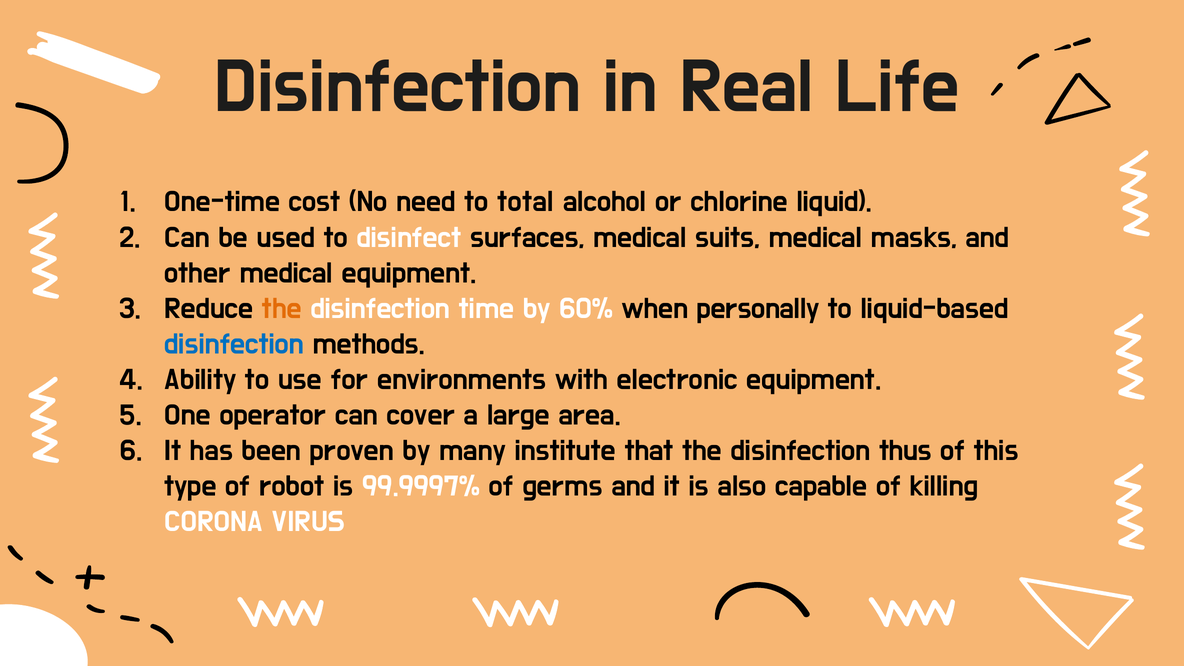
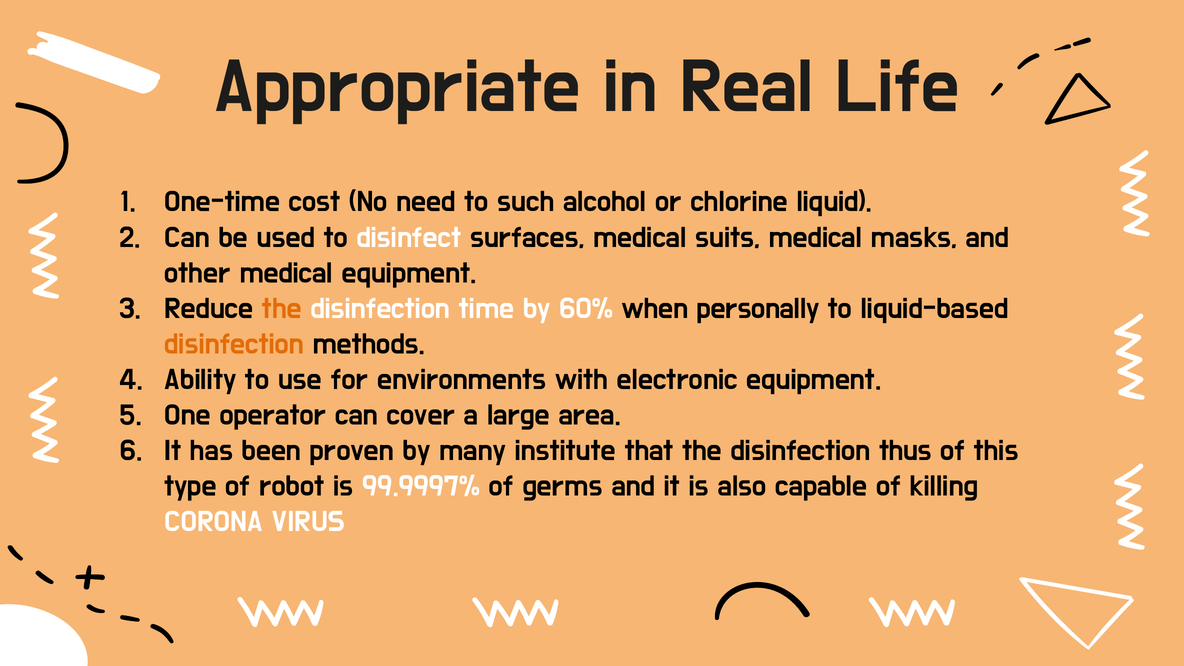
Disinfection: Disinfection -> Appropriate (397, 86)
total: total -> such (526, 202)
disinfection colour: blue -> orange (234, 344)
